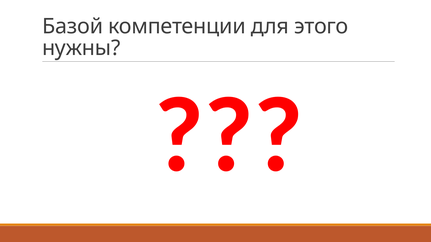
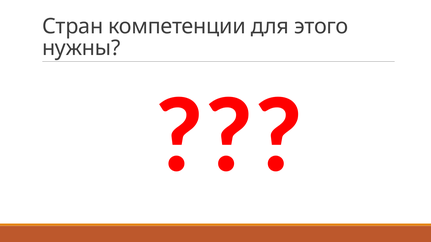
Базой: Базой -> Стран (73, 26)
